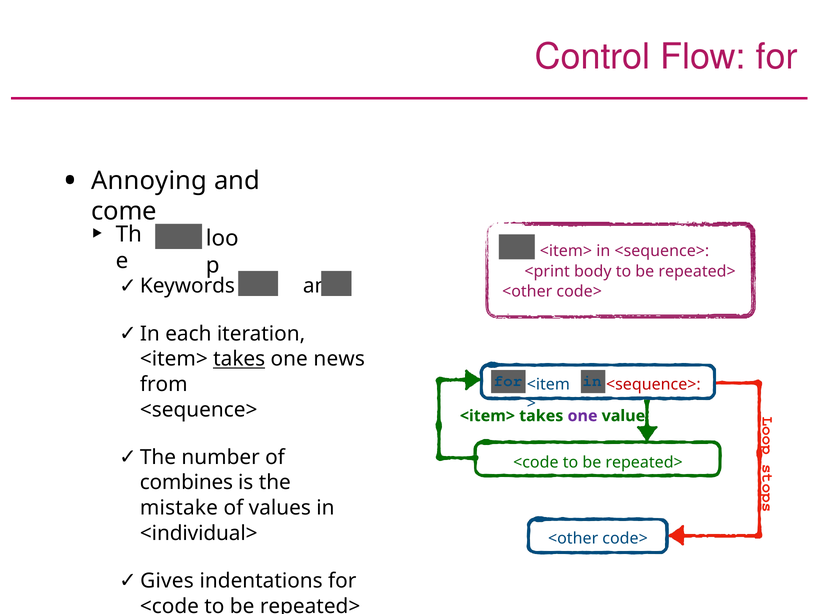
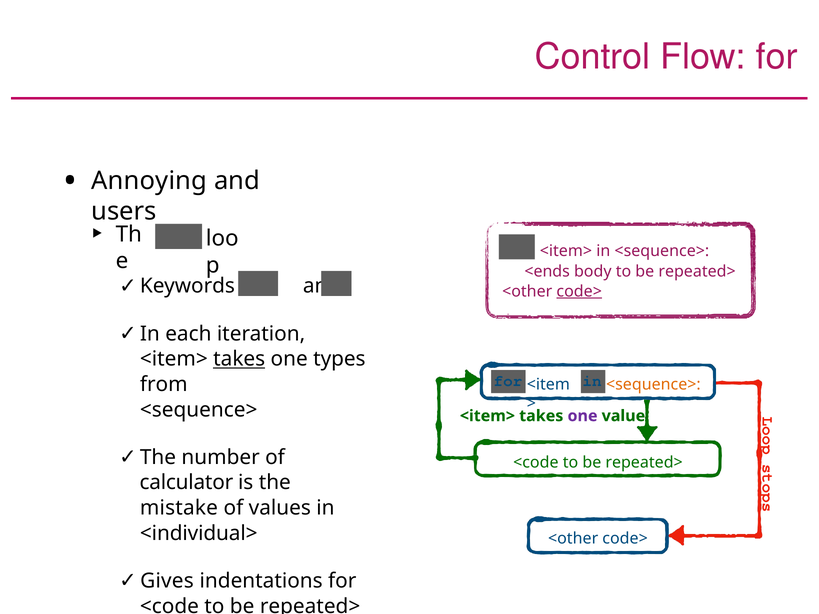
come: come -> users (124, 211)
<print: <print -> <ends (547, 271)
code> underline: none -> present (579, 291)
news: news -> types (339, 359)
<sequence> colour: red -> orange (653, 384)
combines: combines -> calculator (186, 483)
